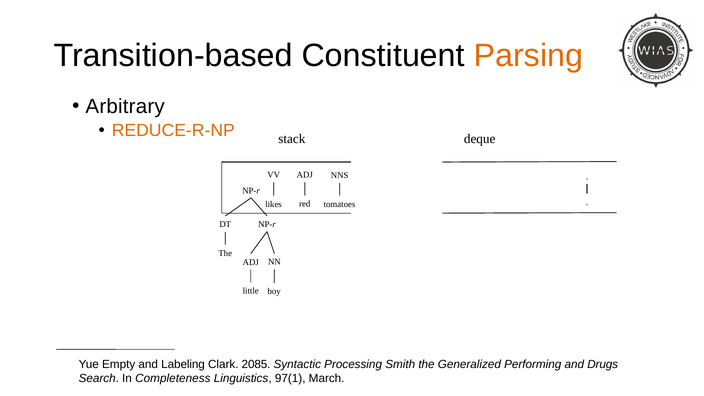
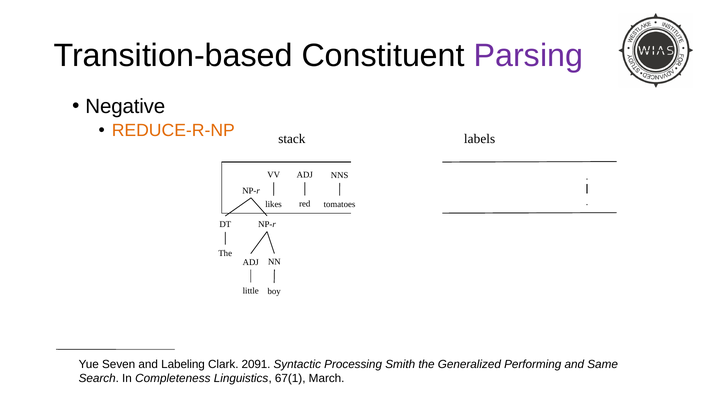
Parsing colour: orange -> purple (528, 56)
Arbitrary: Arbitrary -> Negative (125, 106)
deque: deque -> labels (480, 139)
Empty: Empty -> Seven (119, 364)
2085: 2085 -> 2091 (256, 364)
Drugs: Drugs -> Same (603, 364)
97(1: 97(1 -> 67(1 (290, 378)
